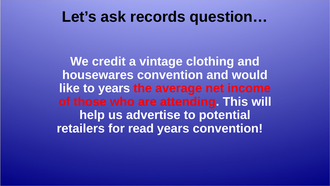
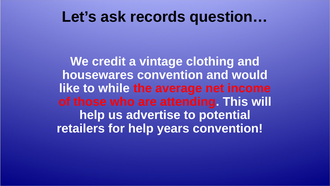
to years: years -> while (114, 88)
for read: read -> help (141, 128)
